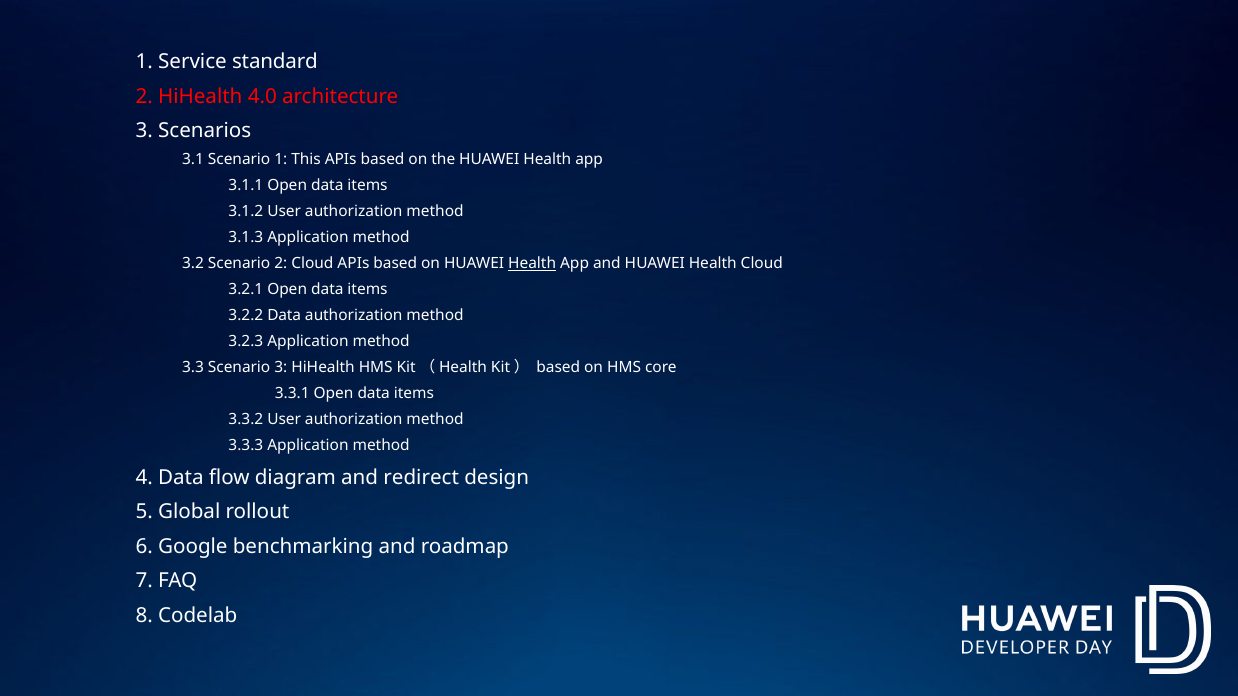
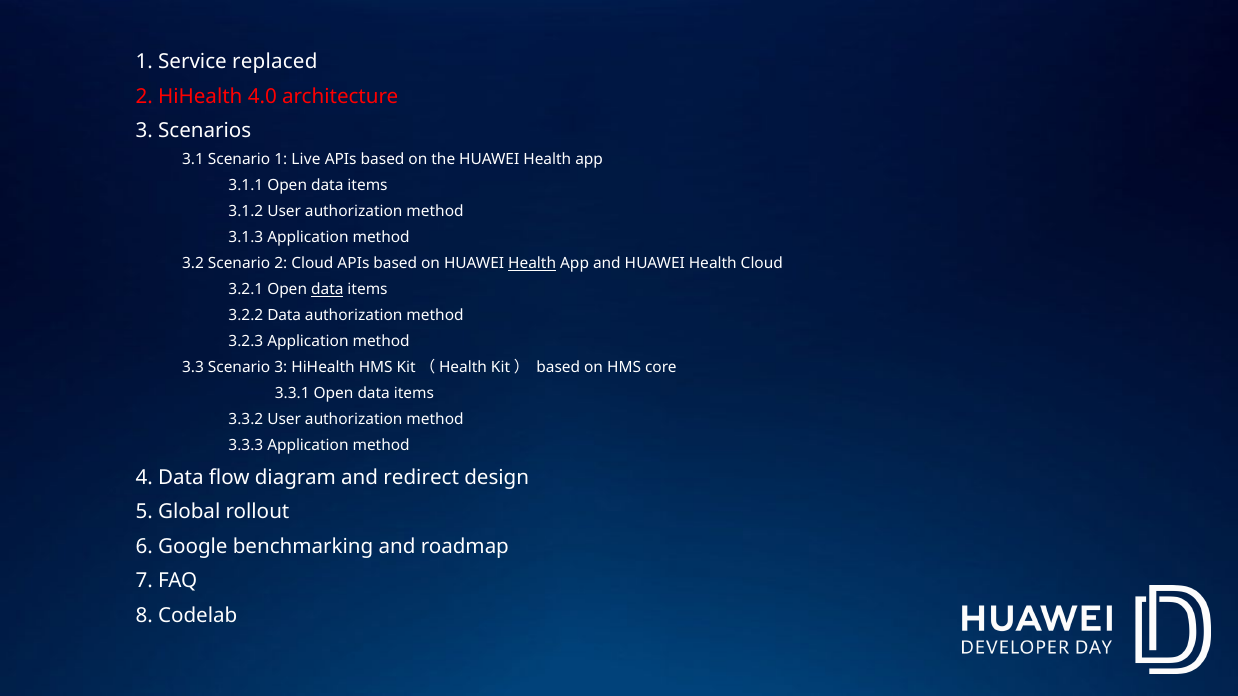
standard: standard -> replaced (275, 62)
This: This -> Live (306, 160)
data underline: none -> present (327, 290)
